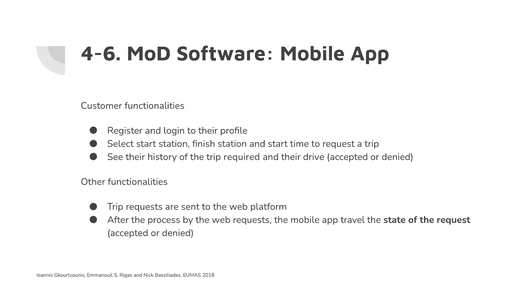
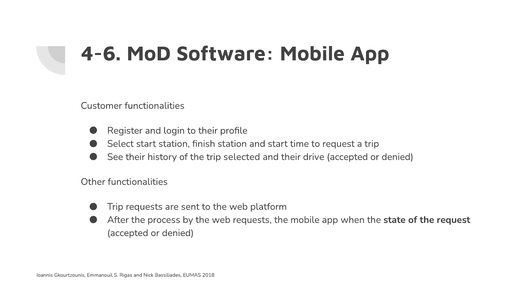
required: required -> selected (242, 157)
travel: travel -> when (353, 220)
